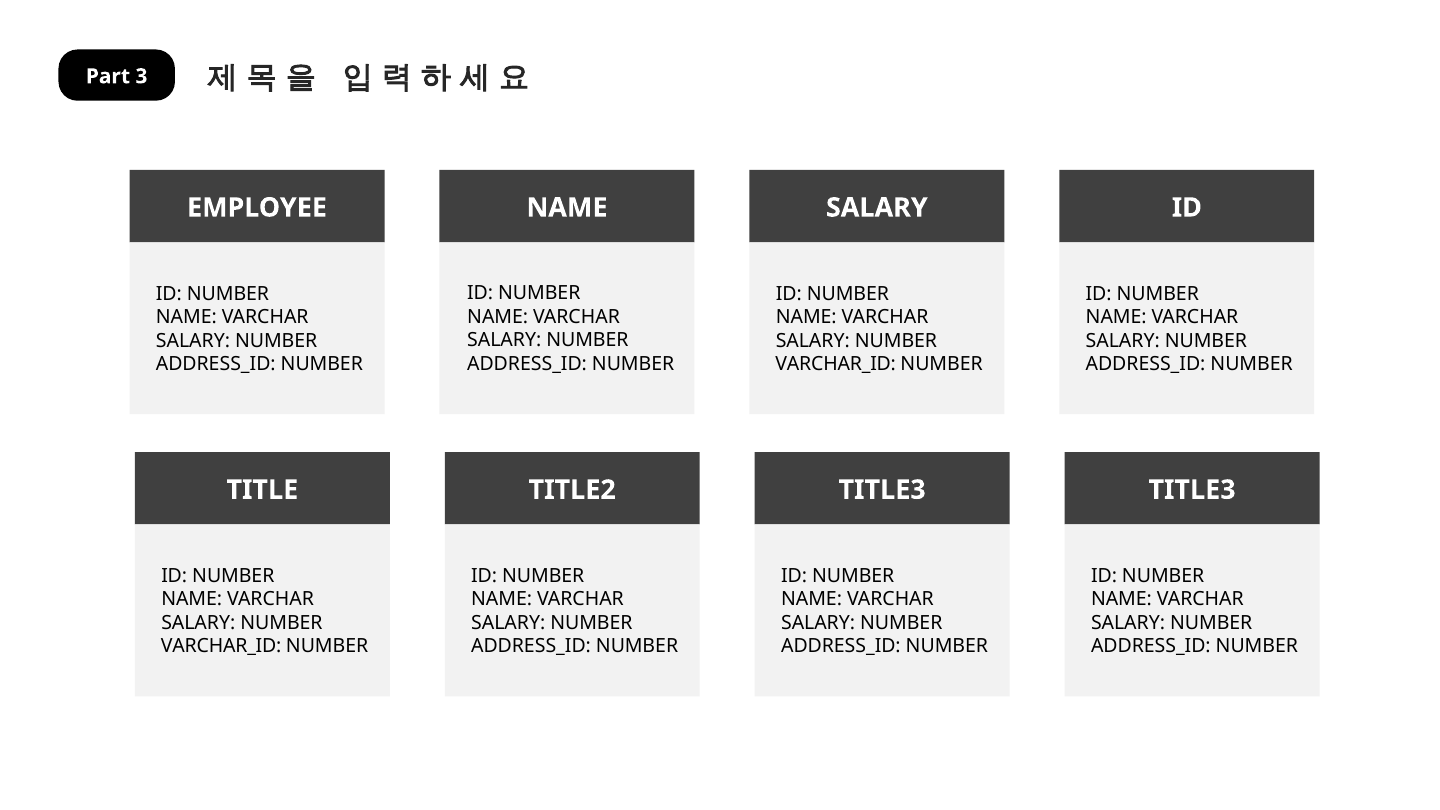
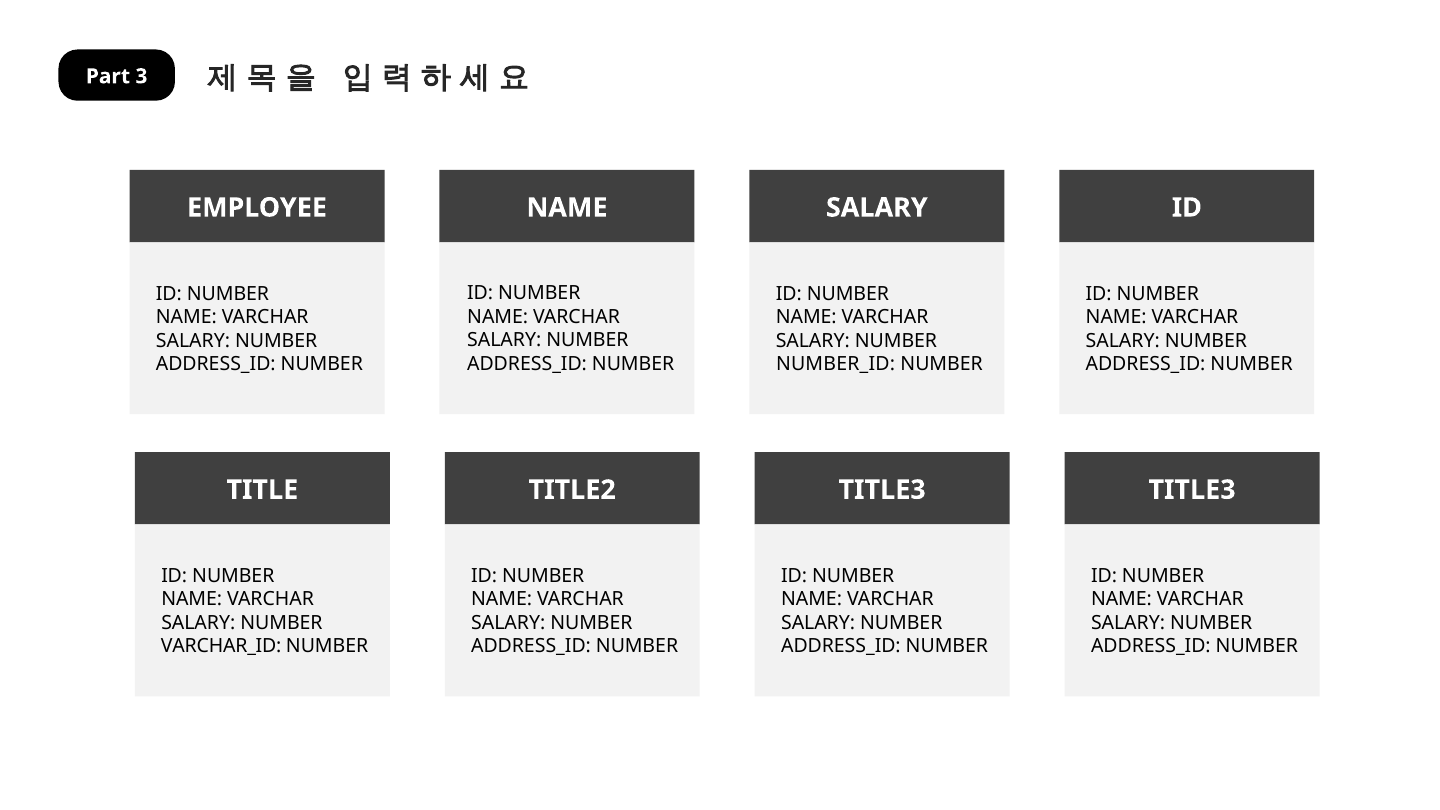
VARCHAR_ID: VARCHAR_ID -> NUMBER_ID (836, 364)
